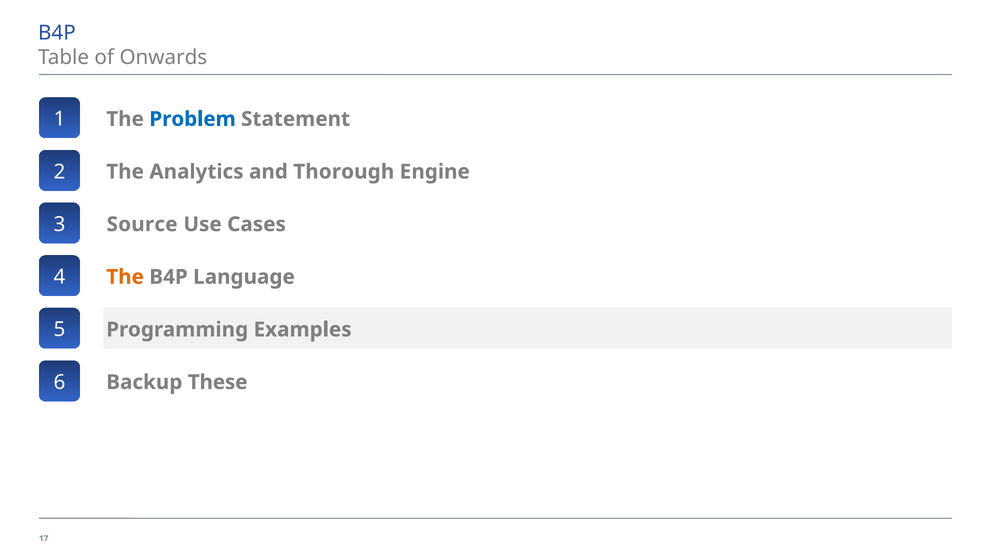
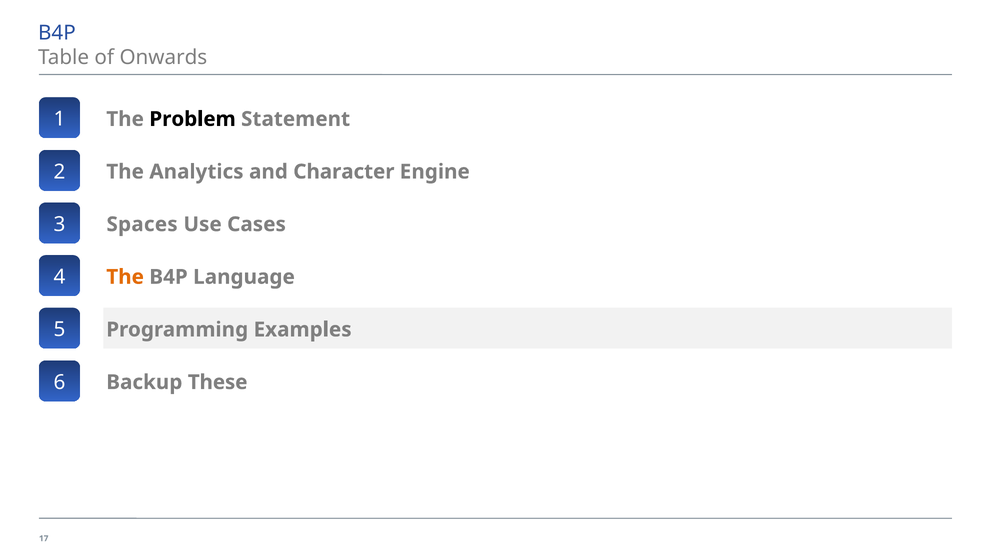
Problem colour: blue -> black (193, 119)
Thorough: Thorough -> Character (344, 172)
Source: Source -> Spaces (142, 225)
